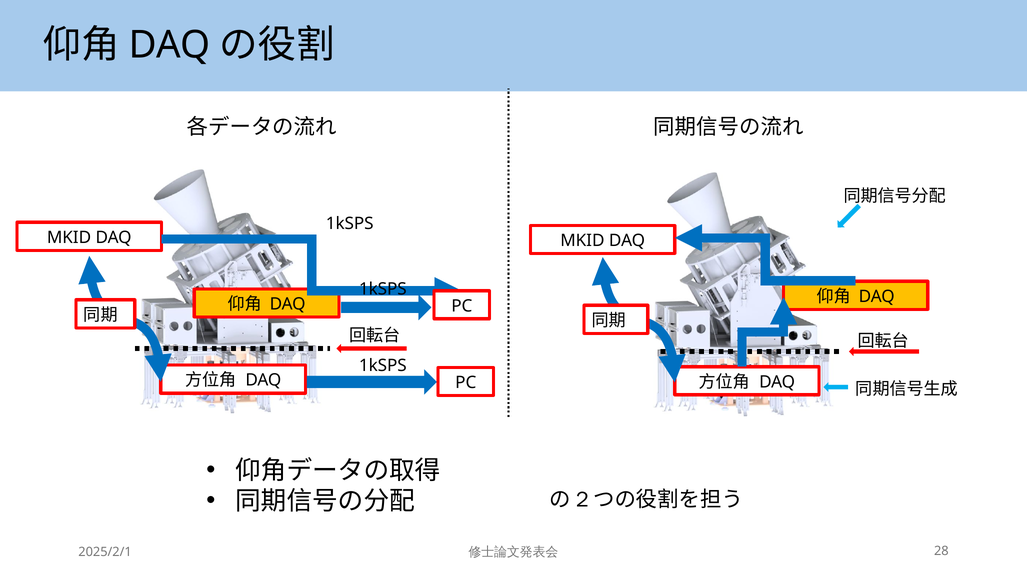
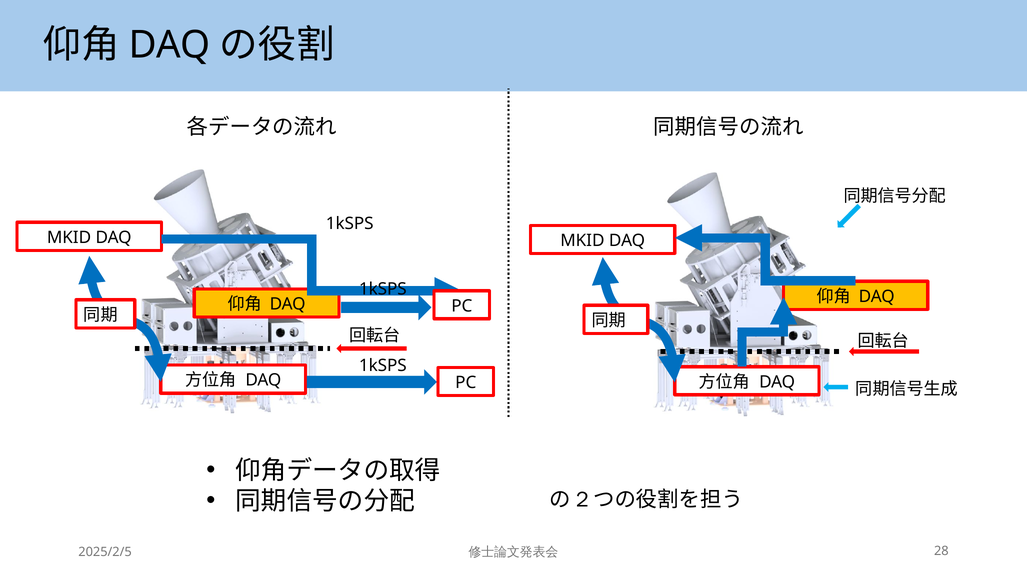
2025/2/1: 2025/2/1 -> 2025/2/5 (105, 552)
